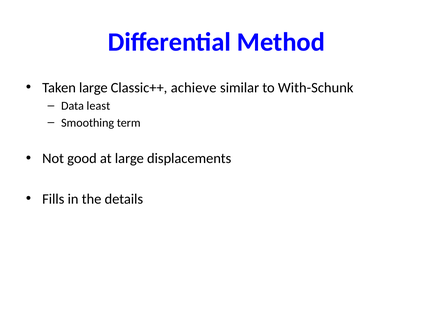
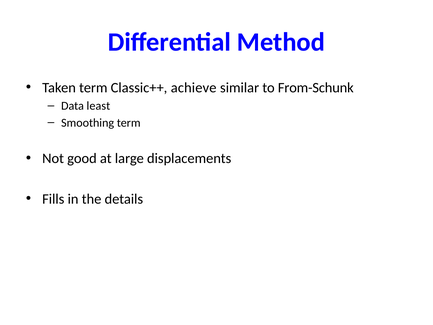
Taken large: large -> term (93, 88)
With-Schunk: With-Schunk -> From-Schunk (316, 88)
